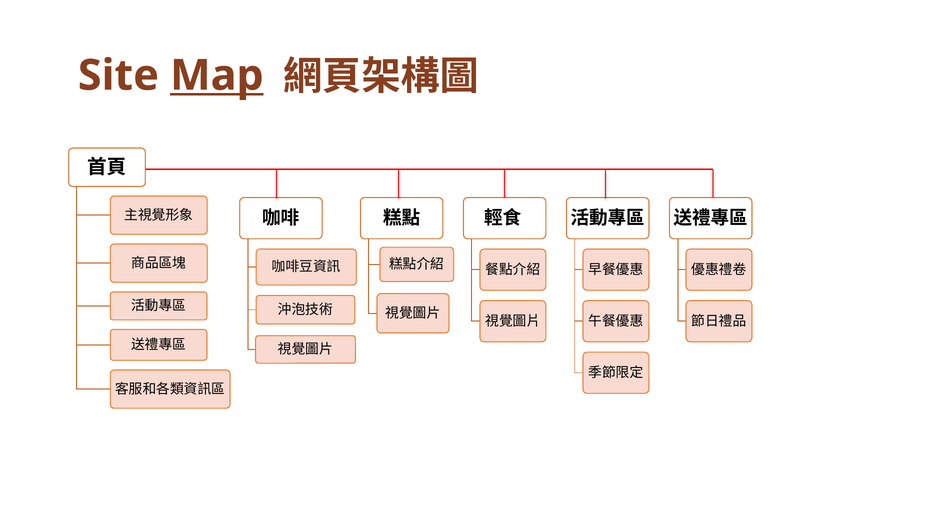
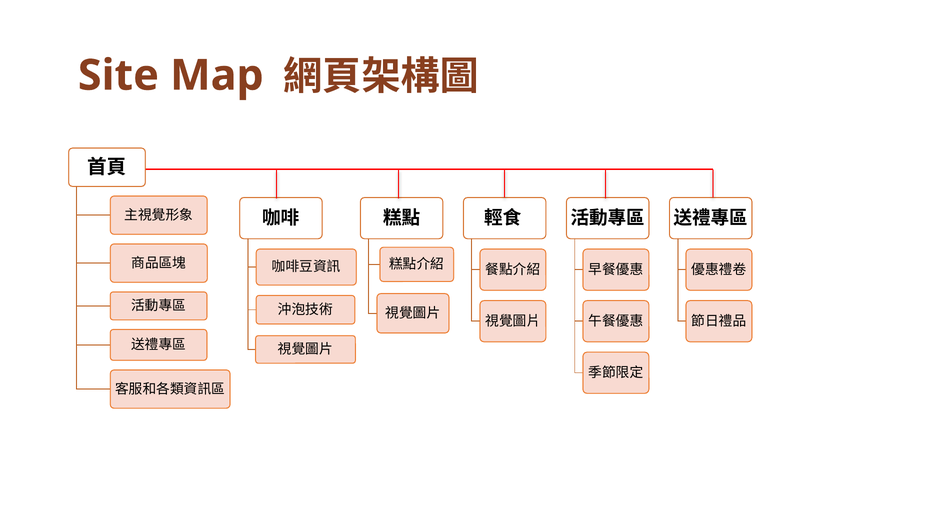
Map underline: present -> none (217, 75)
